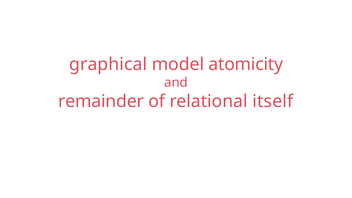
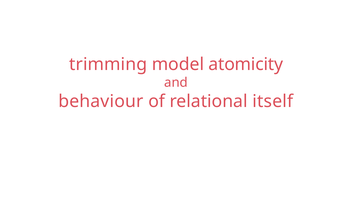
graphical: graphical -> trimming (108, 64)
remainder: remainder -> behaviour (101, 101)
